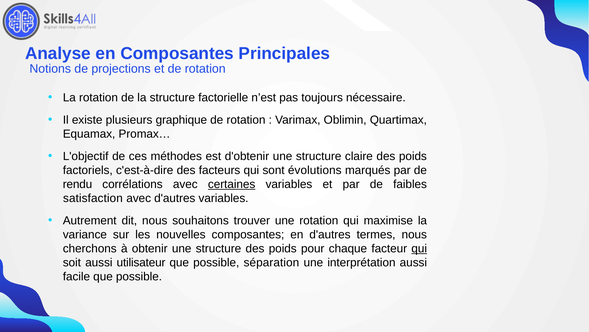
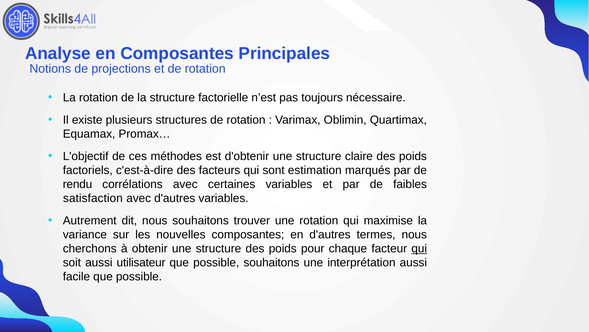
graphique: graphique -> structures (181, 120)
évolutions: évolutions -> estimation (315, 170)
certaines underline: present -> none (232, 184)
possible séparation: séparation -> souhaitons (272, 262)
